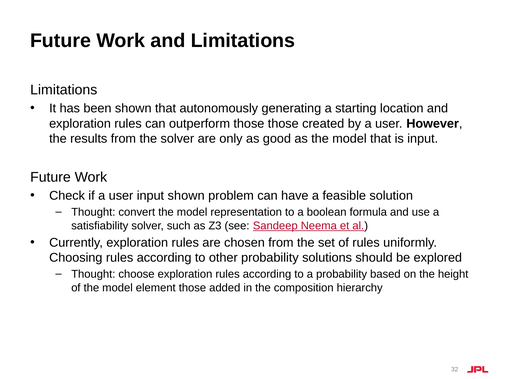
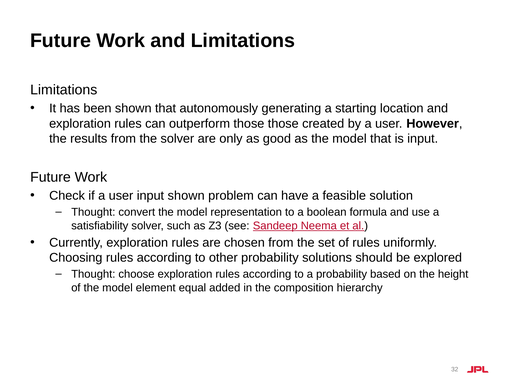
element those: those -> equal (192, 288)
